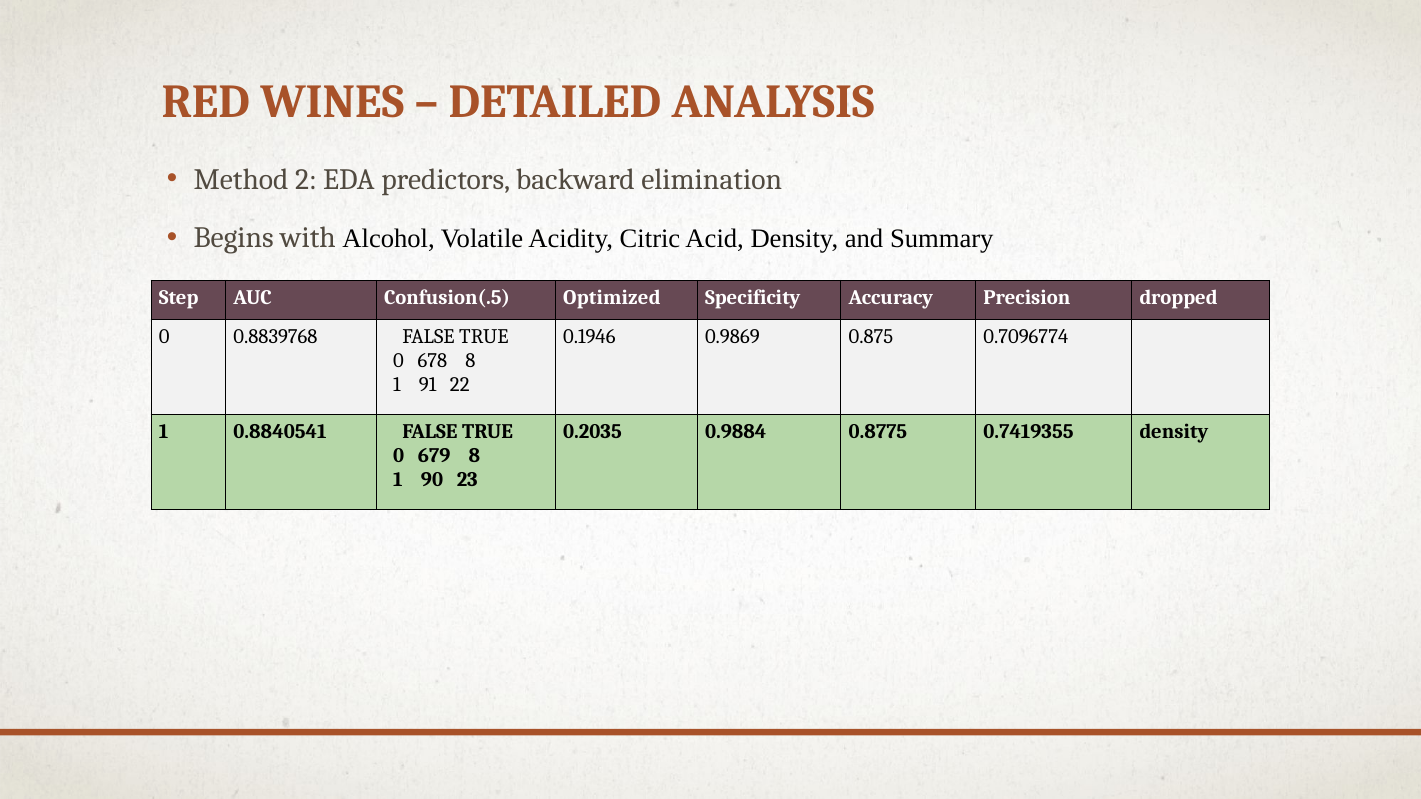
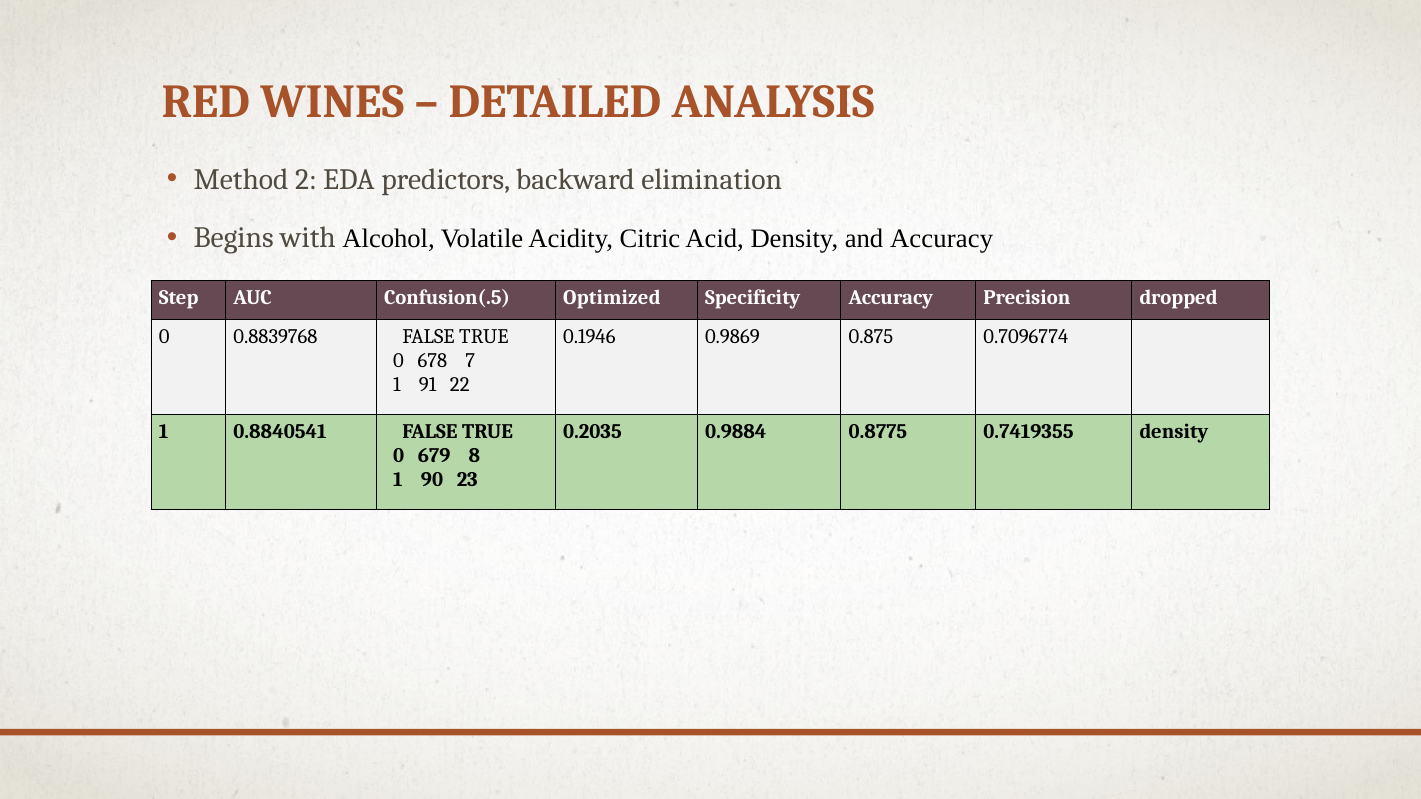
and Summary: Summary -> Accuracy (942, 239)
678 8: 8 -> 7 (470, 361)
